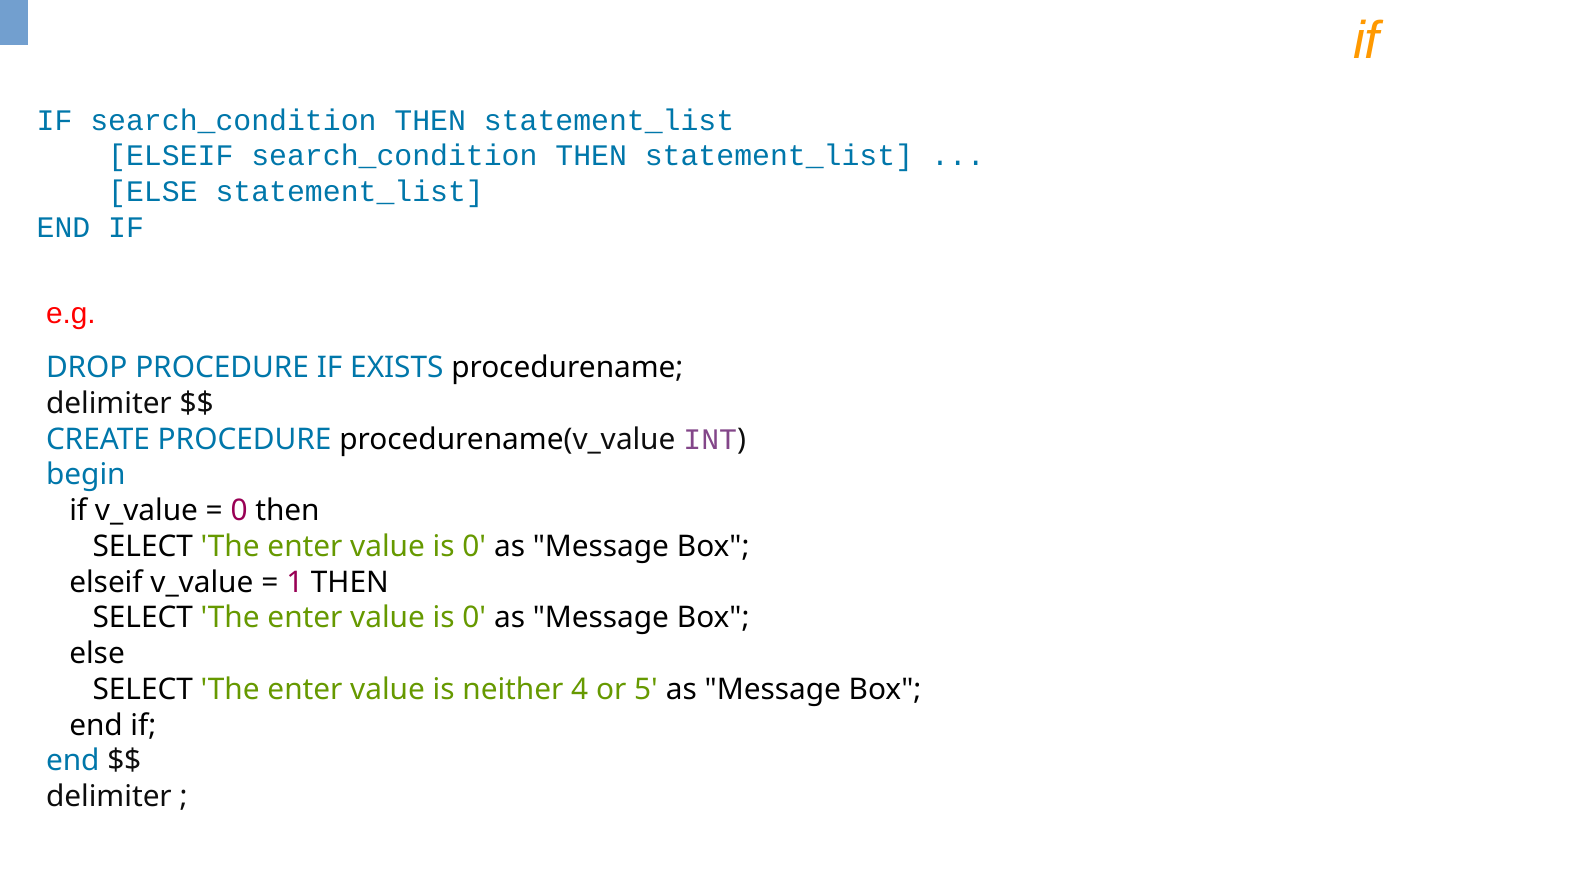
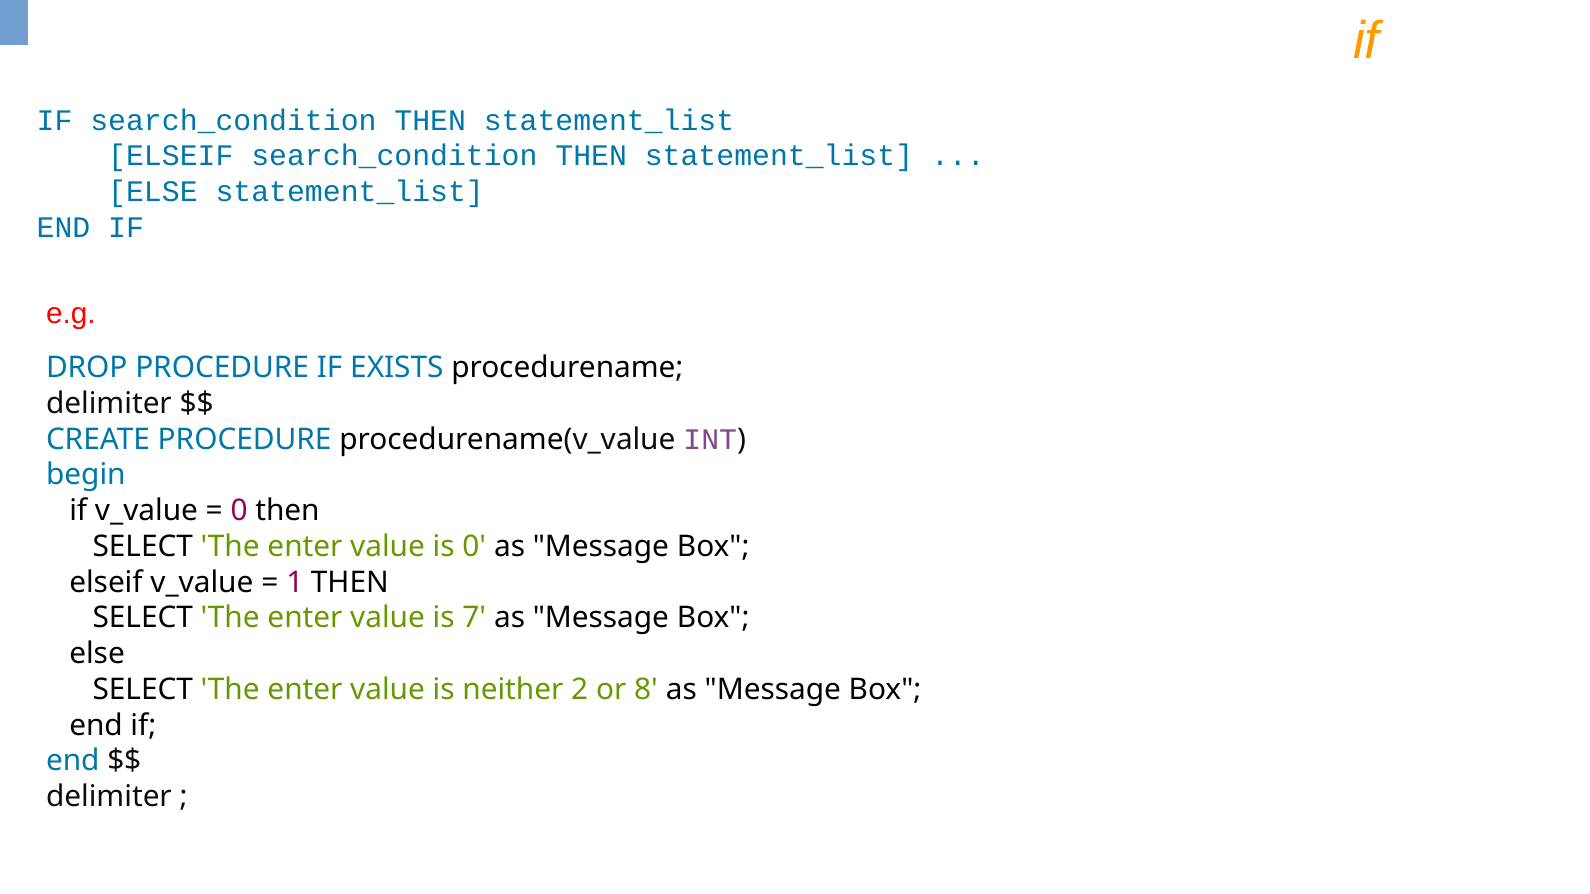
0: 0 -> 7 (474, 618)
4: 4 -> 2 (580, 690)
5: 5 -> 8 (646, 690)
